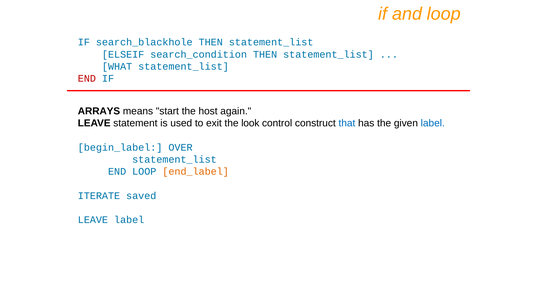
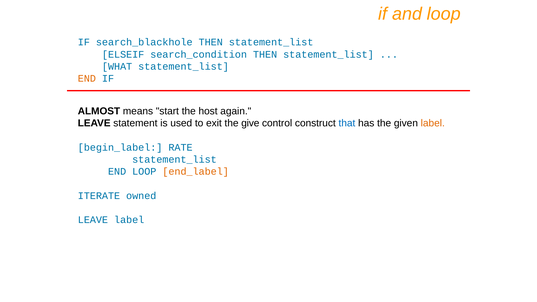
END colour: red -> orange (87, 79)
ARRAYS: ARRAYS -> ALMOST (99, 111)
look: look -> give (250, 123)
label colour: blue -> orange (433, 123)
OVER: OVER -> RATE (181, 147)
saved: saved -> owned (141, 196)
